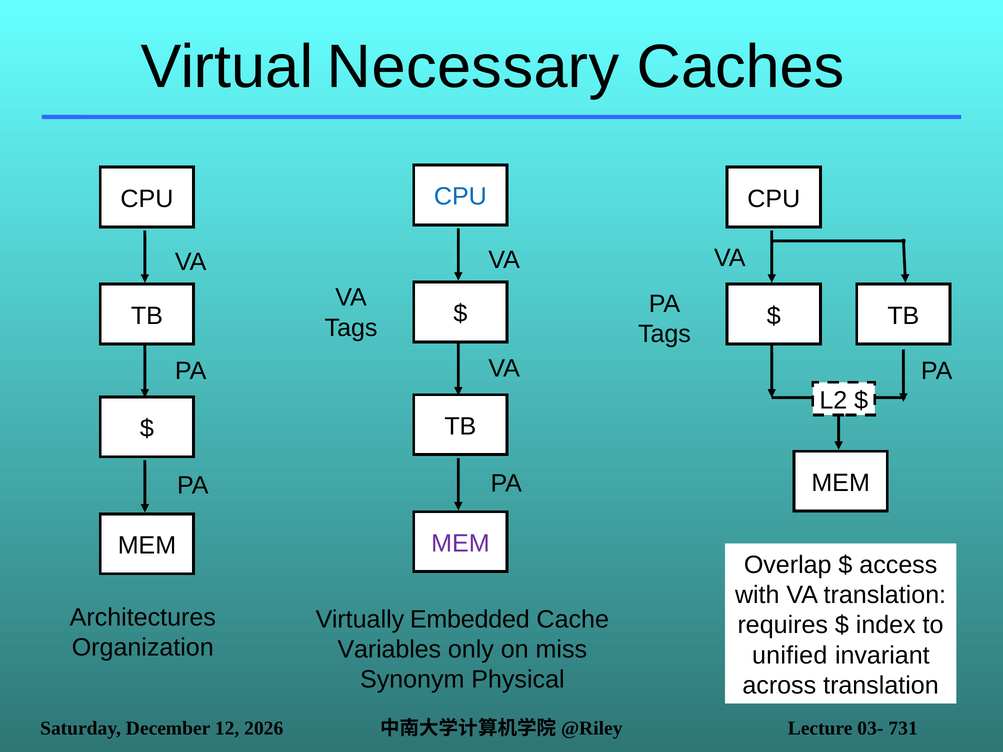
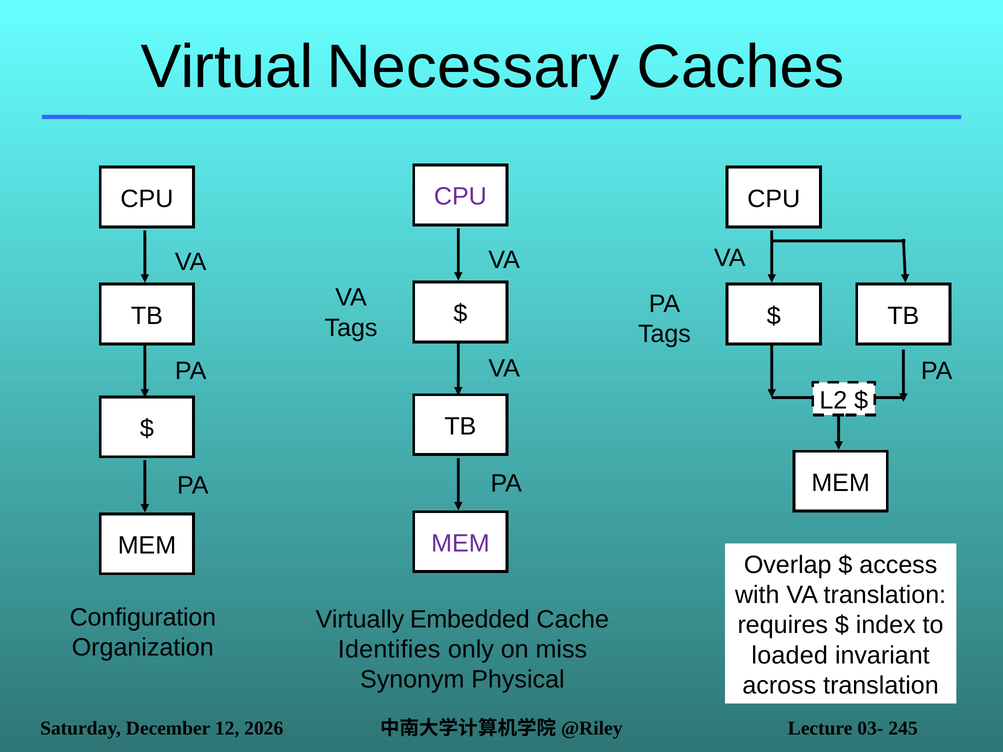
CPU colour: blue -> purple (460, 197)
Architectures: Architectures -> Configuration (143, 617)
Variables: Variables -> Identifies (389, 650)
unified: unified -> loaded (790, 656)
731: 731 -> 245 (903, 729)
